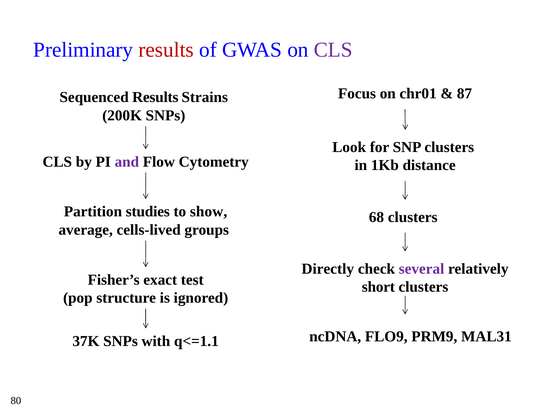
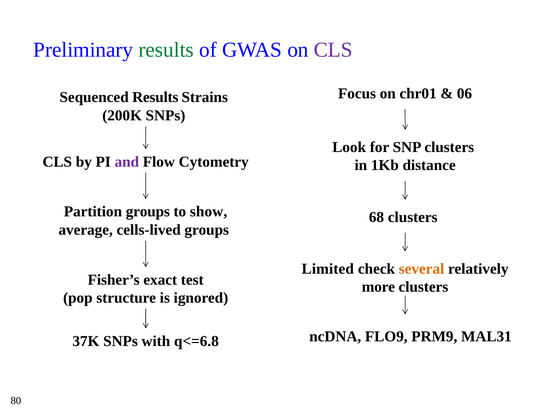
results colour: red -> green (166, 50)
87: 87 -> 06 (464, 94)
Partition studies: studies -> groups (148, 212)
Directly: Directly -> Limited (328, 269)
several colour: purple -> orange (422, 269)
short: short -> more (378, 287)
q<=1.1: q<=1.1 -> q<=6.8 (196, 341)
